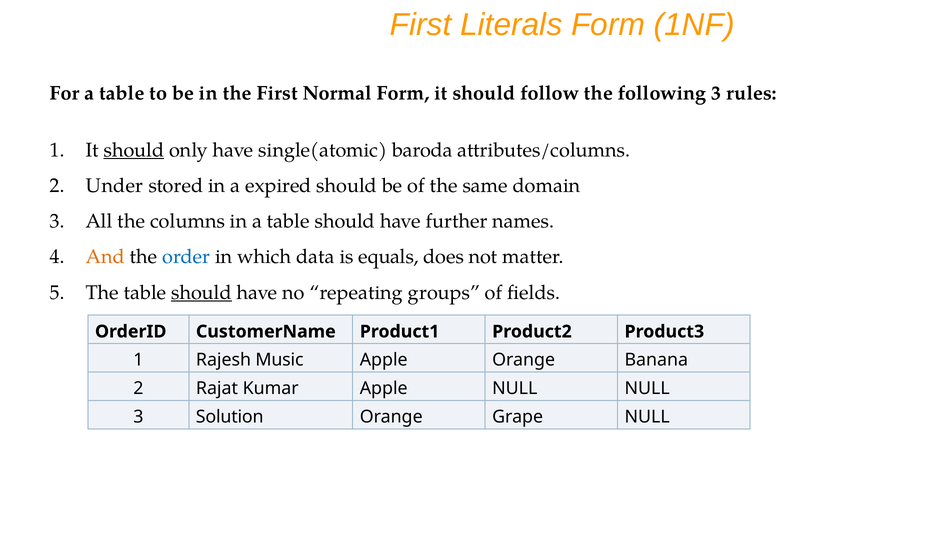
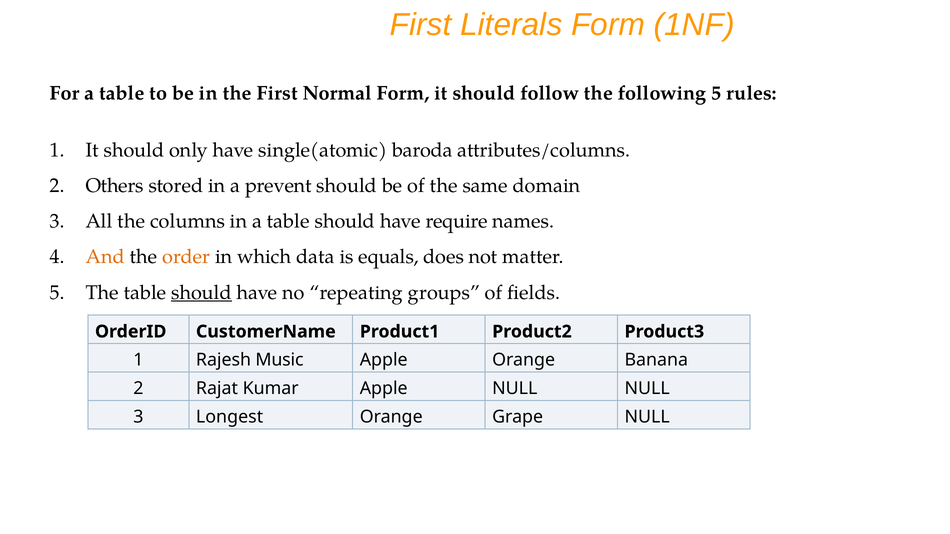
following 3: 3 -> 5 (716, 93)
should underline: present -> none (134, 150)
Under: Under -> Others (115, 186)
expired: expired -> prevent (278, 186)
further: further -> require (457, 221)
order colour: blue -> orange (186, 257)
Solution: Solution -> Longest (230, 417)
